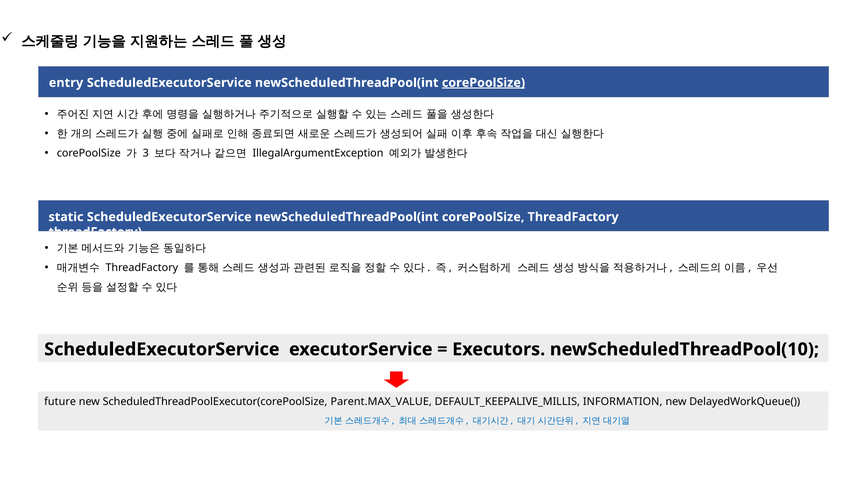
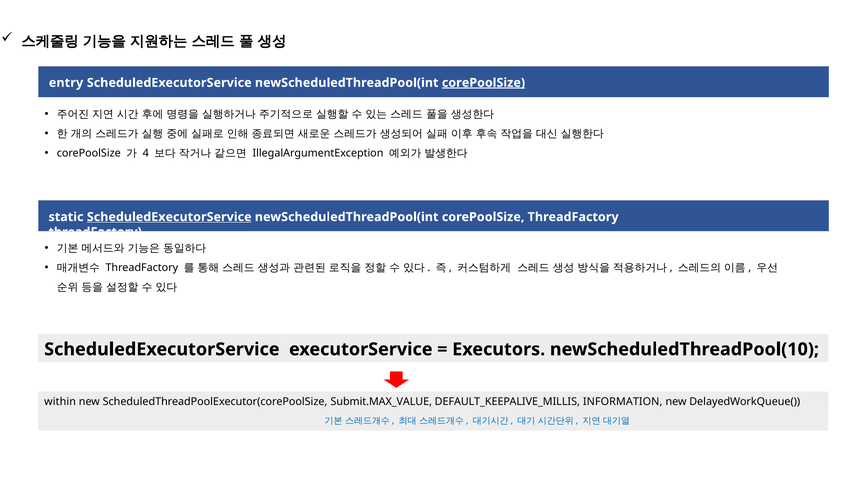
3: 3 -> 4 (146, 153)
ScheduledExecutorService underline: none -> present (169, 217)
future: future -> within (60, 402)
Parent.MAX_VALUE: Parent.MAX_VALUE -> Submit.MAX_VALUE (381, 402)
